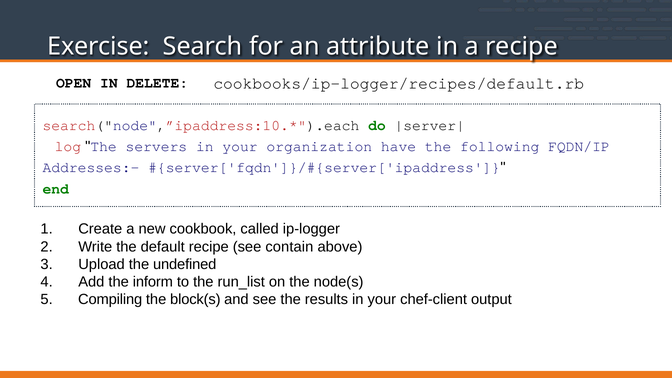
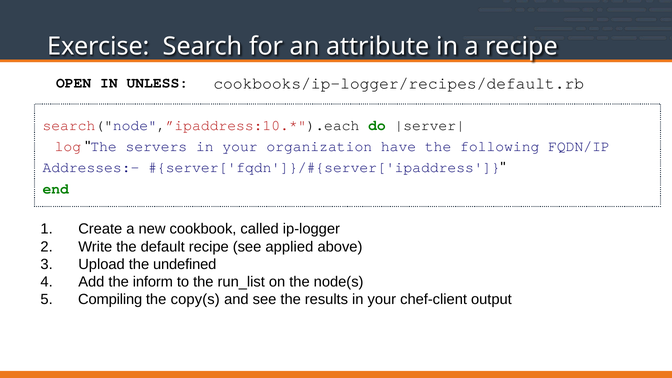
DELETE: DELETE -> UNLESS (157, 83)
contain: contain -> applied (289, 247)
block(s: block(s -> copy(s (195, 300)
